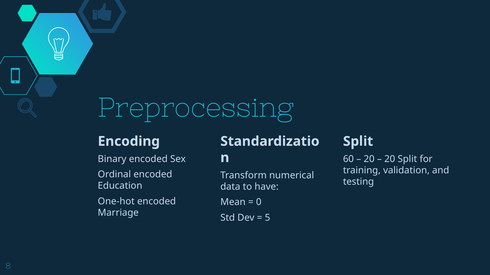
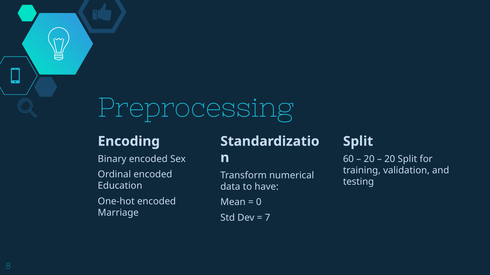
5: 5 -> 7 (268, 218)
